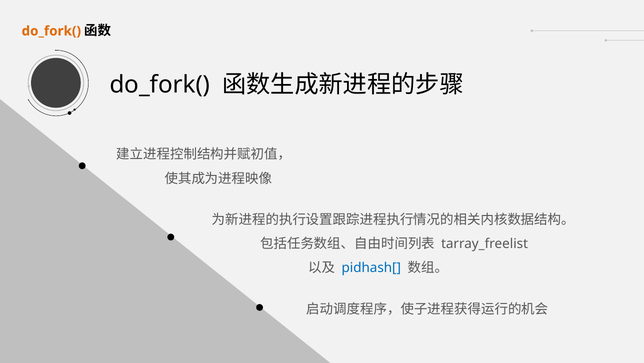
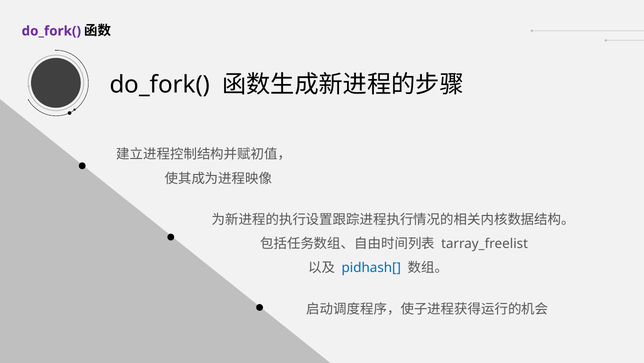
do_fork( colour: orange -> purple (51, 31)
